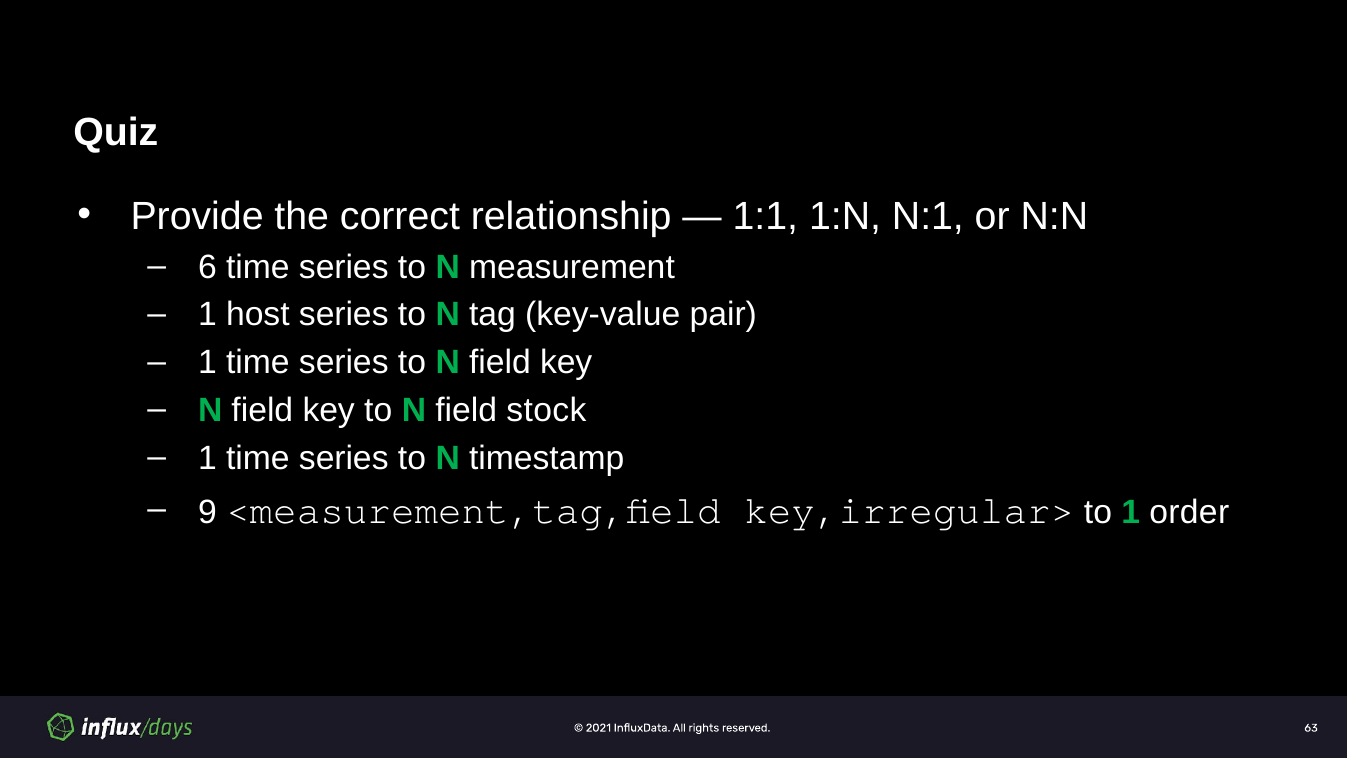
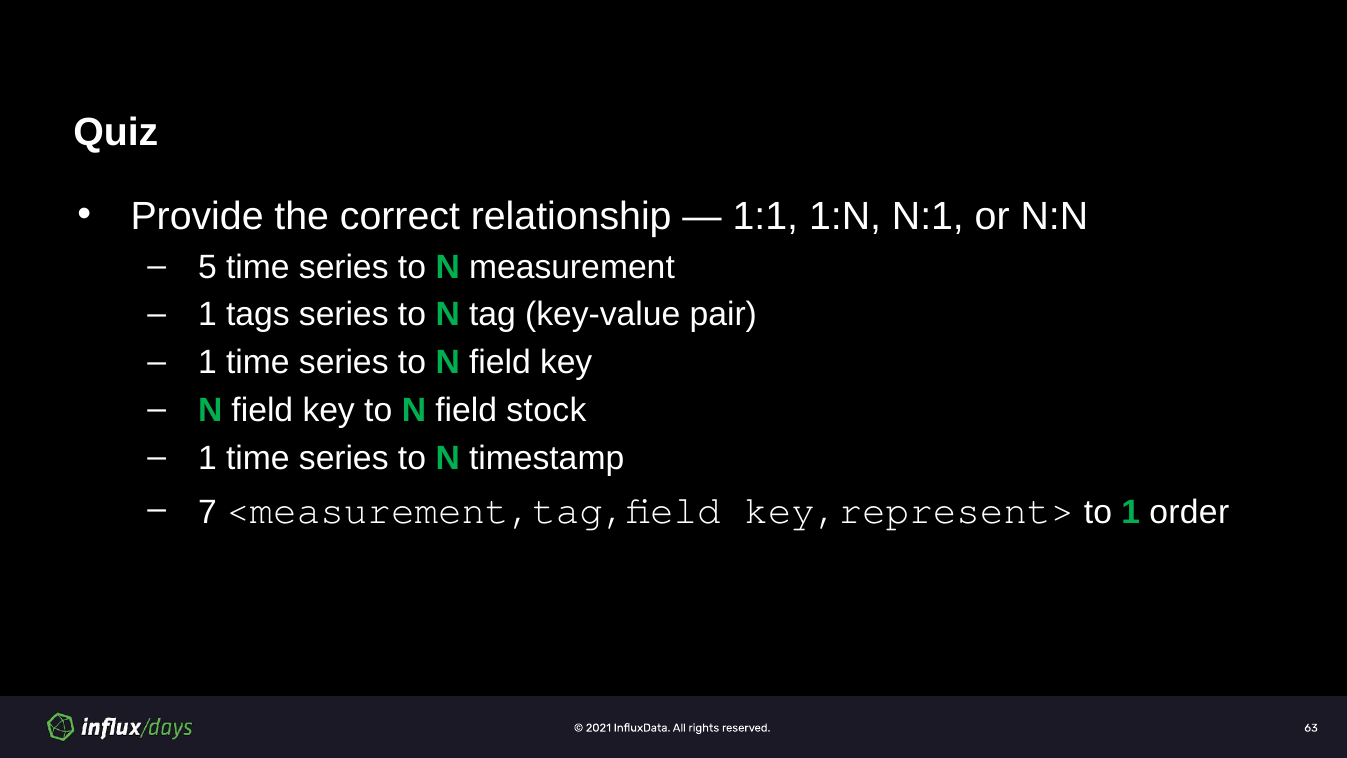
6: 6 -> 5 (207, 267)
host: host -> tags (258, 315)
9: 9 -> 7 (207, 512)
key,irregular>: key,irregular> -> key,represent> (909, 510)
